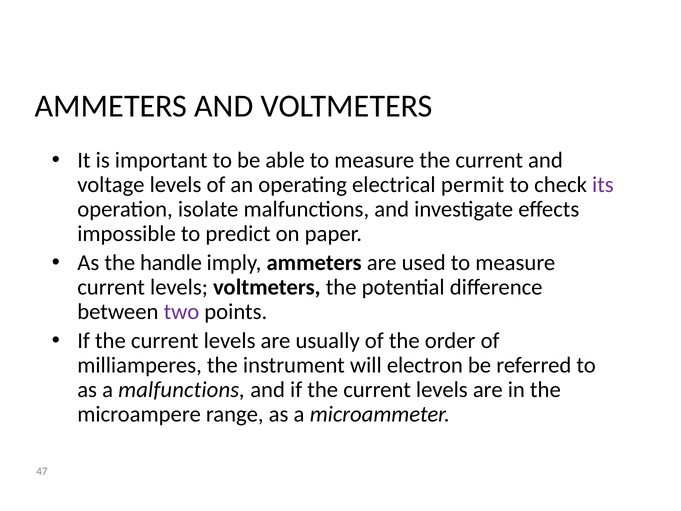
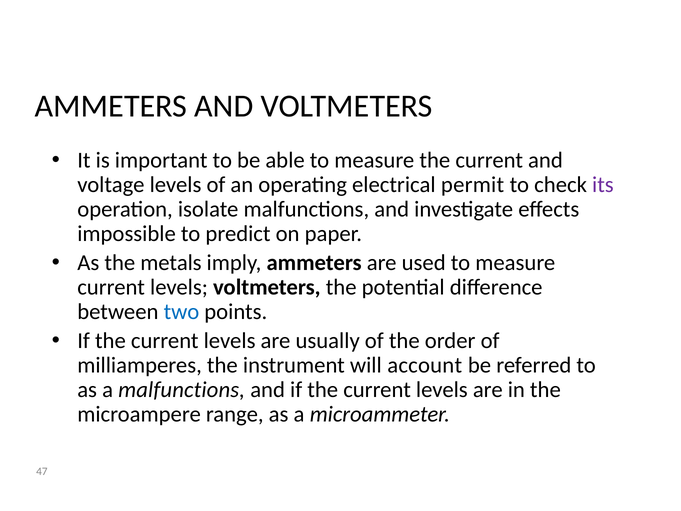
handle: handle -> metals (171, 263)
two colour: purple -> blue (181, 312)
electron: electron -> account (425, 365)
